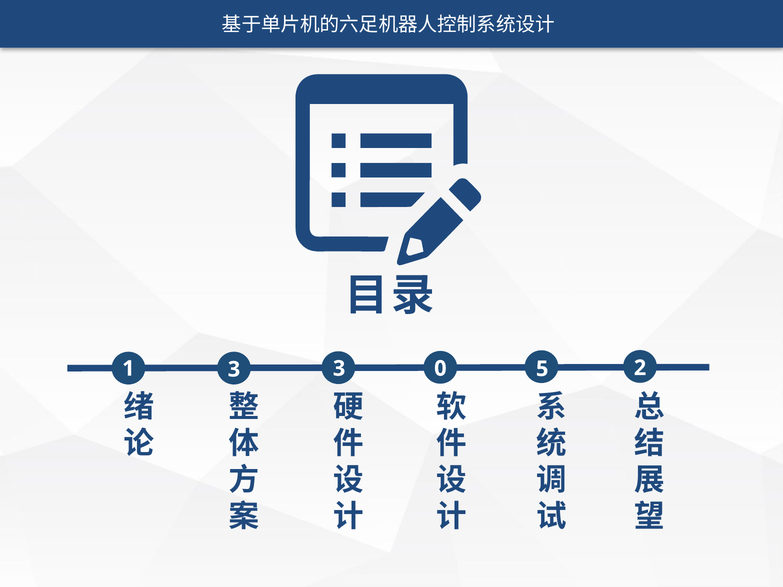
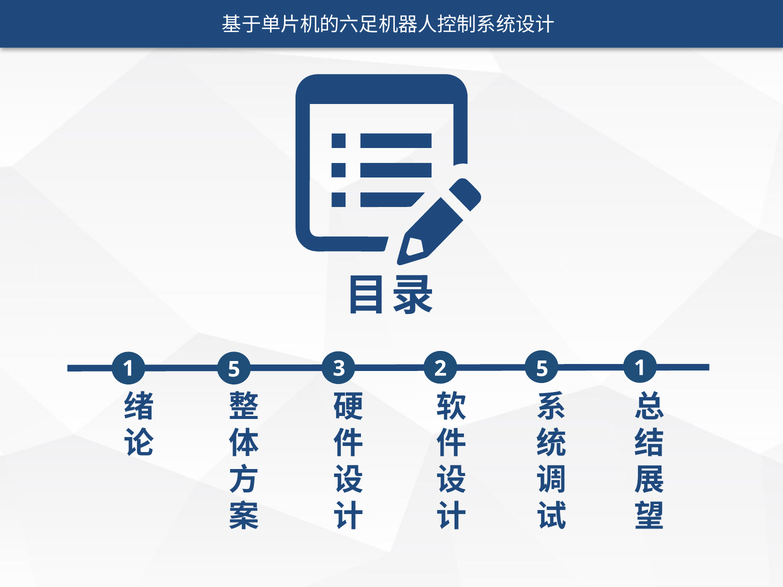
1 3: 3 -> 5 (234, 370)
0: 0 -> 2 (440, 369)
5 2: 2 -> 1 (640, 368)
